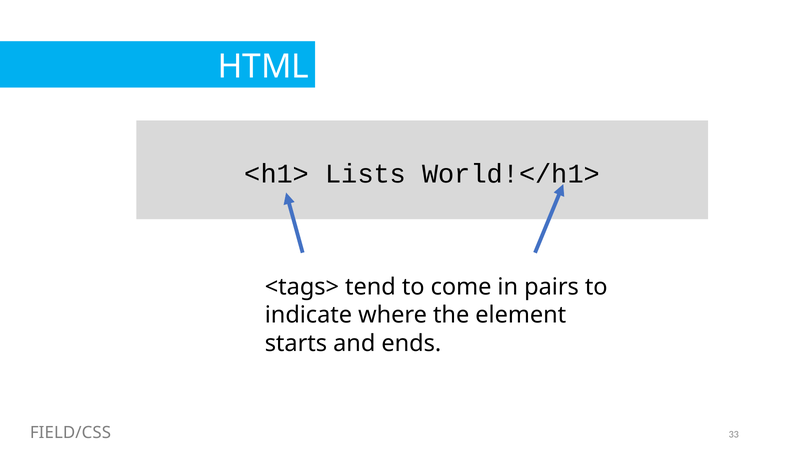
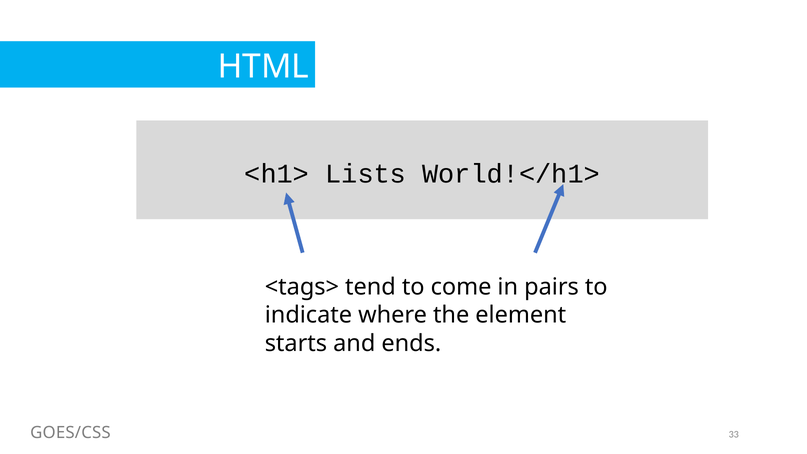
FIELD/CSS: FIELD/CSS -> GOES/CSS (70, 432)
